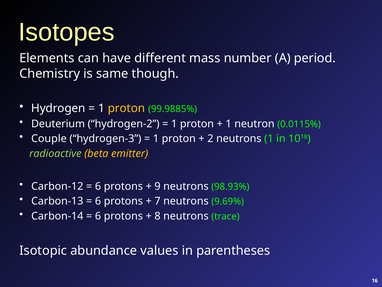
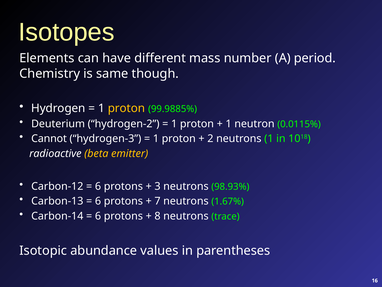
Couple: Couple -> Cannot (49, 138)
radioactive colour: light green -> white (55, 153)
9: 9 -> 3 (158, 186)
9.69%: 9.69% -> 1.67% (228, 201)
